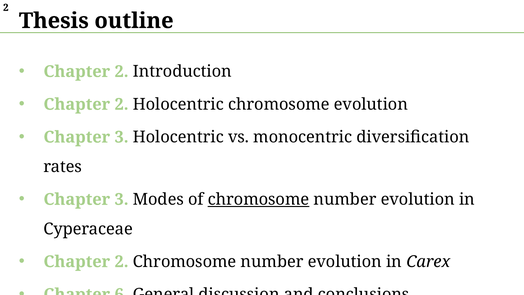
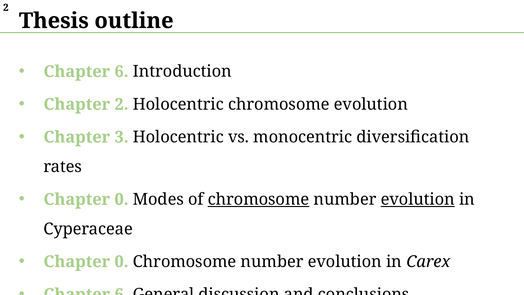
2: 2 -> 6 (122, 72)
3: 3 -> 0 (122, 199)
evolution underline: none -> present (418, 199)
2: 2 -> 0 (122, 261)
